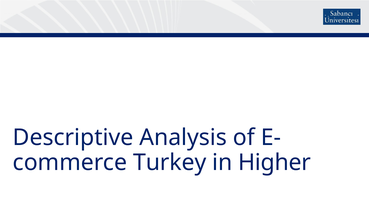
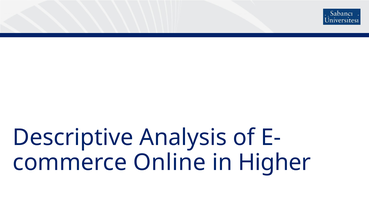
Turkey: Turkey -> Online (170, 162)
